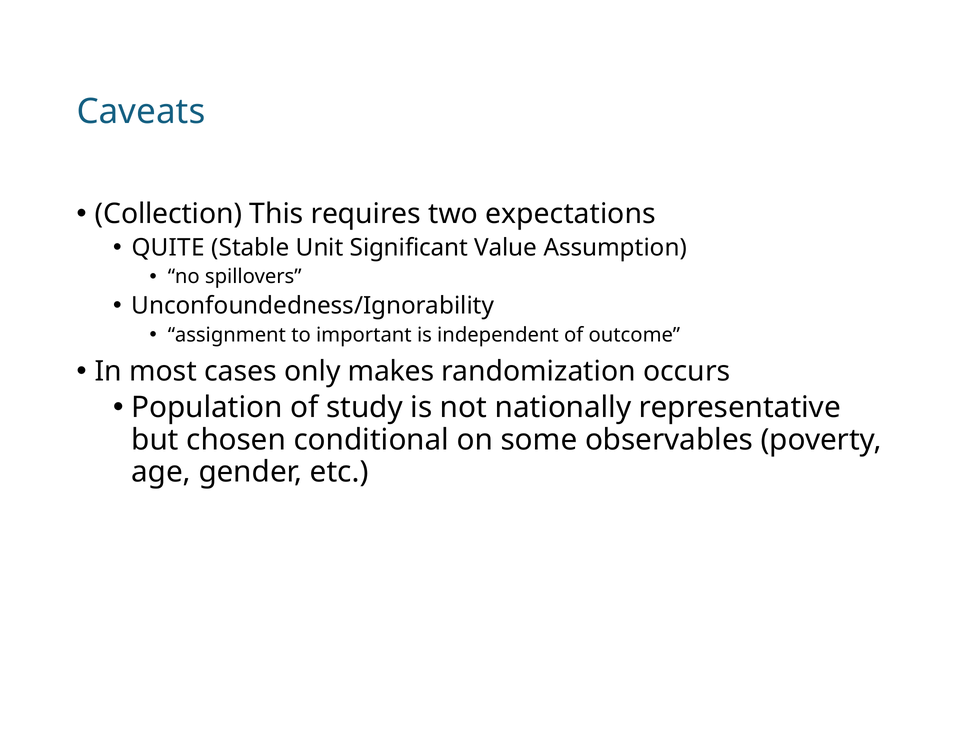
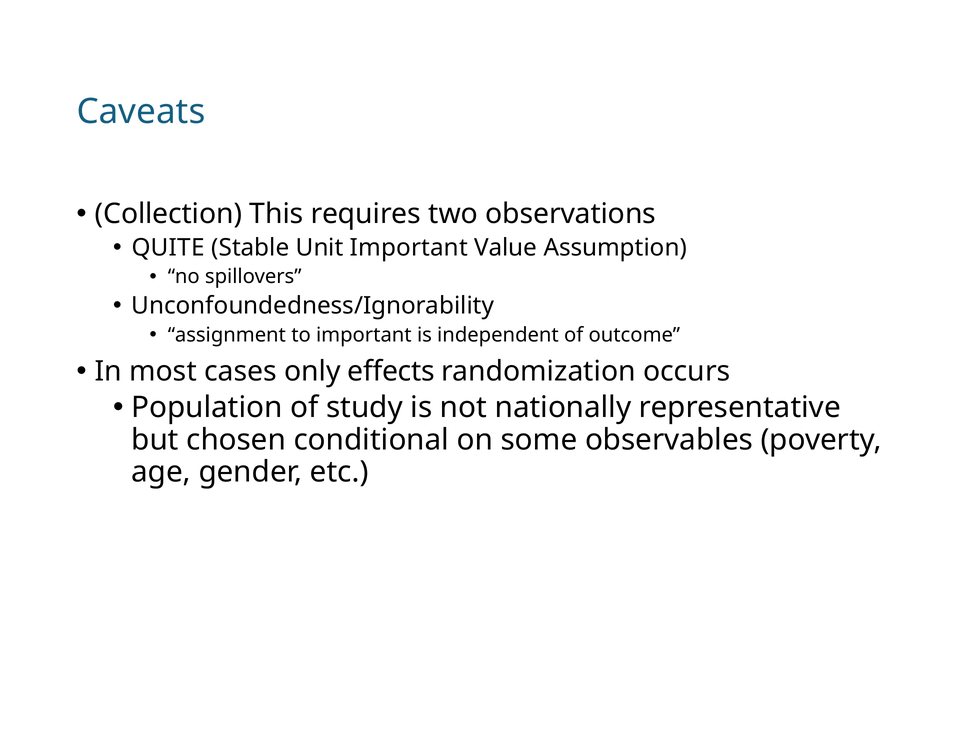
expectations: expectations -> observations (571, 214)
Unit Significant: Significant -> Important (409, 248)
makes: makes -> effects (391, 372)
